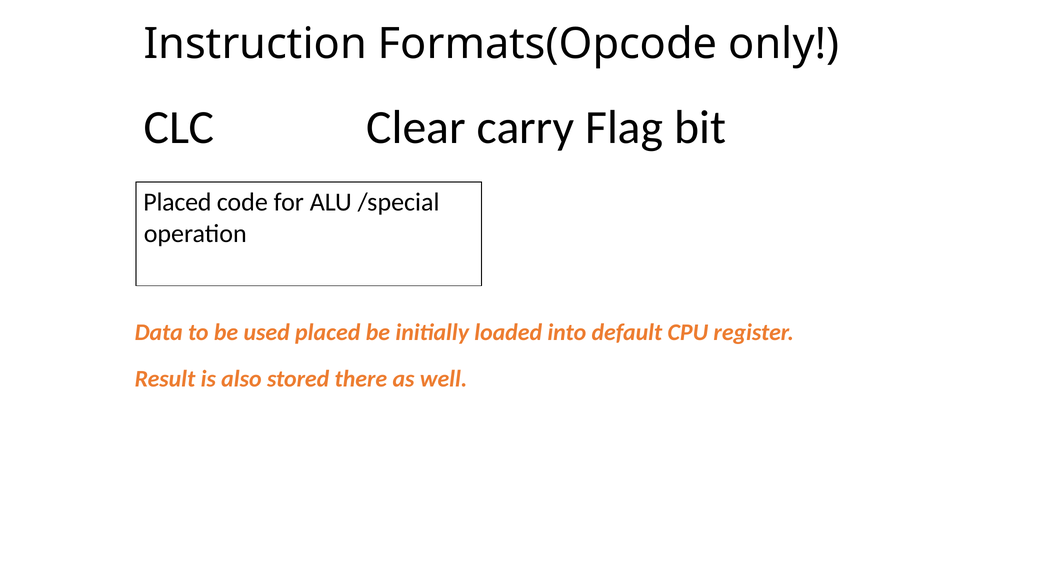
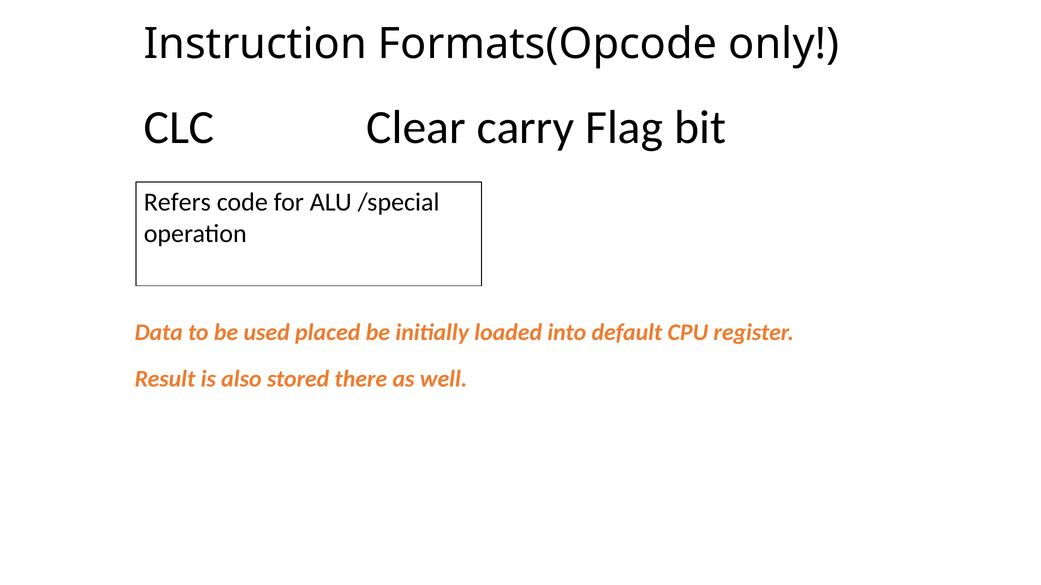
Placed: Placed -> Refers (177, 202)
